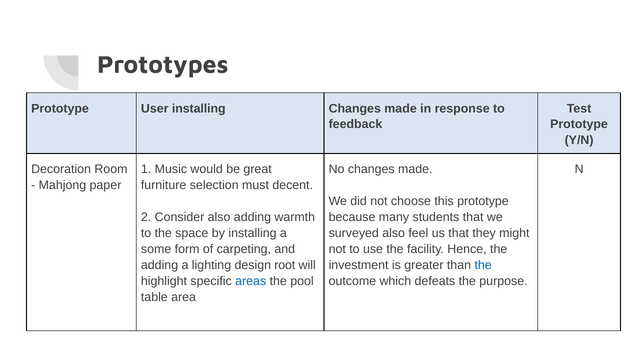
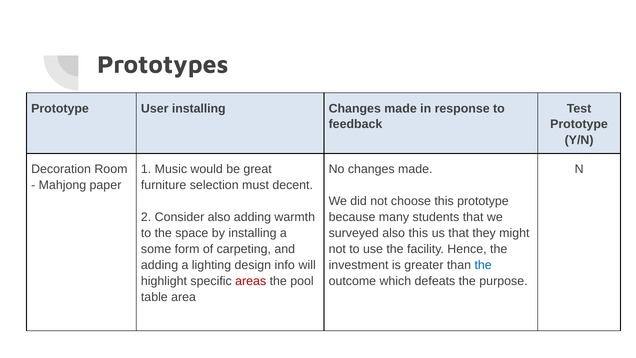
also feel: feel -> this (418, 233)
root: root -> info (285, 265)
areas colour: blue -> red (251, 281)
